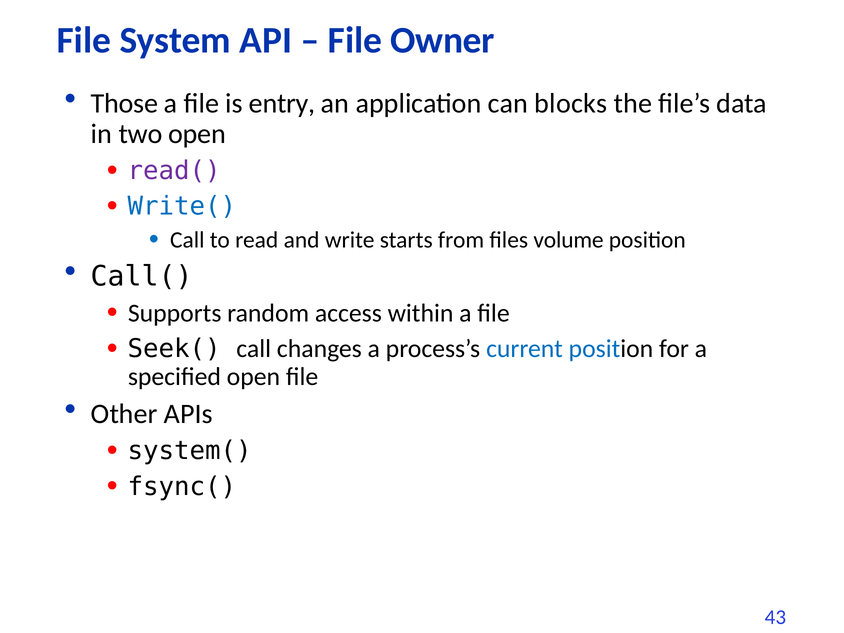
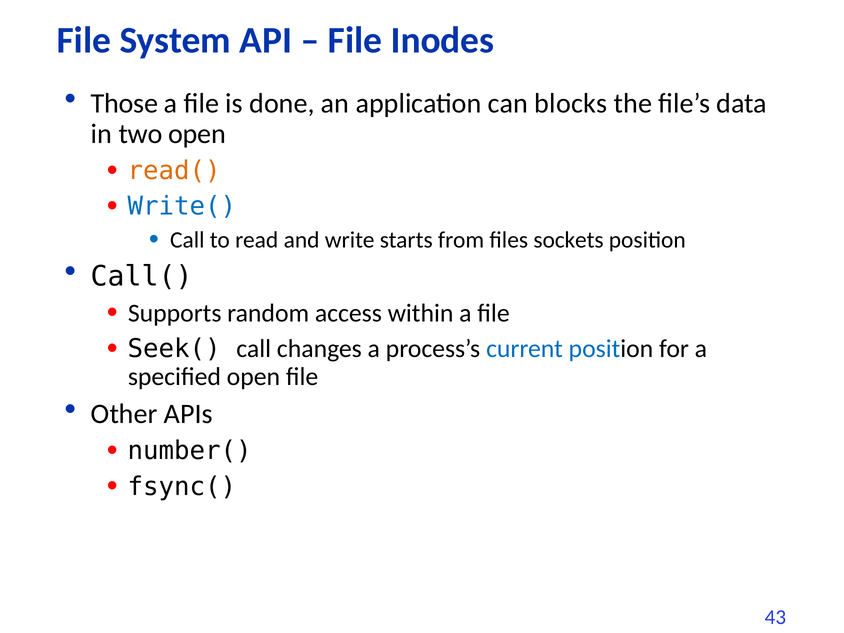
Owner: Owner -> Inodes (442, 40)
entry: entry -> done (282, 104)
read( colour: purple -> orange (174, 171)
volume: volume -> sockets (568, 240)
system(: system( -> number( (190, 451)
